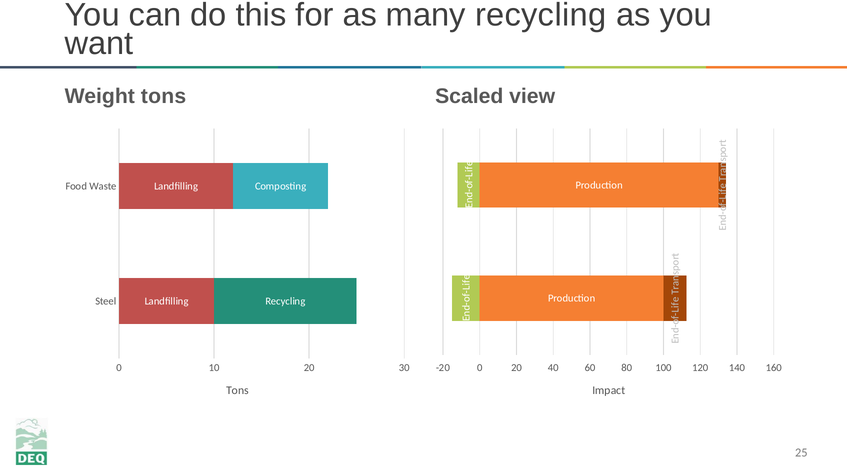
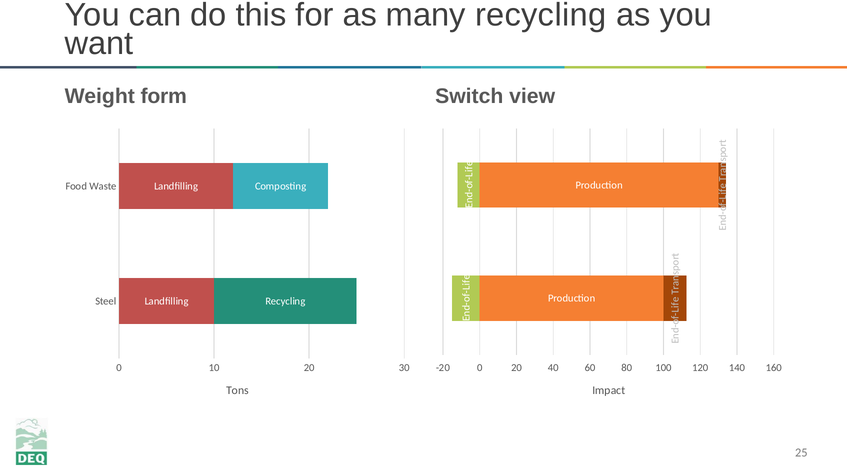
Weight tons: tons -> form (164, 96)
Scaled: Scaled -> Switch (469, 96)
